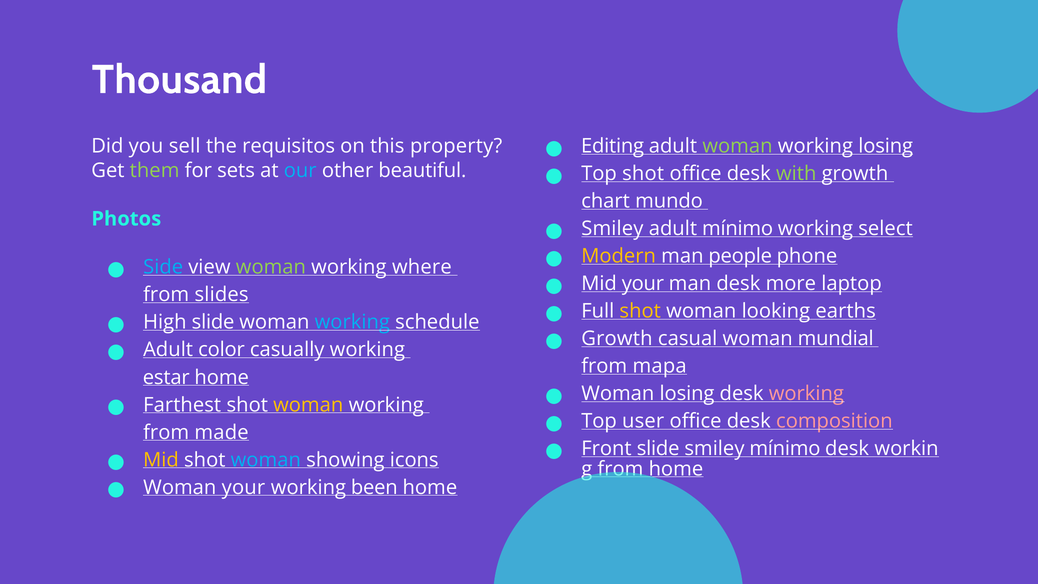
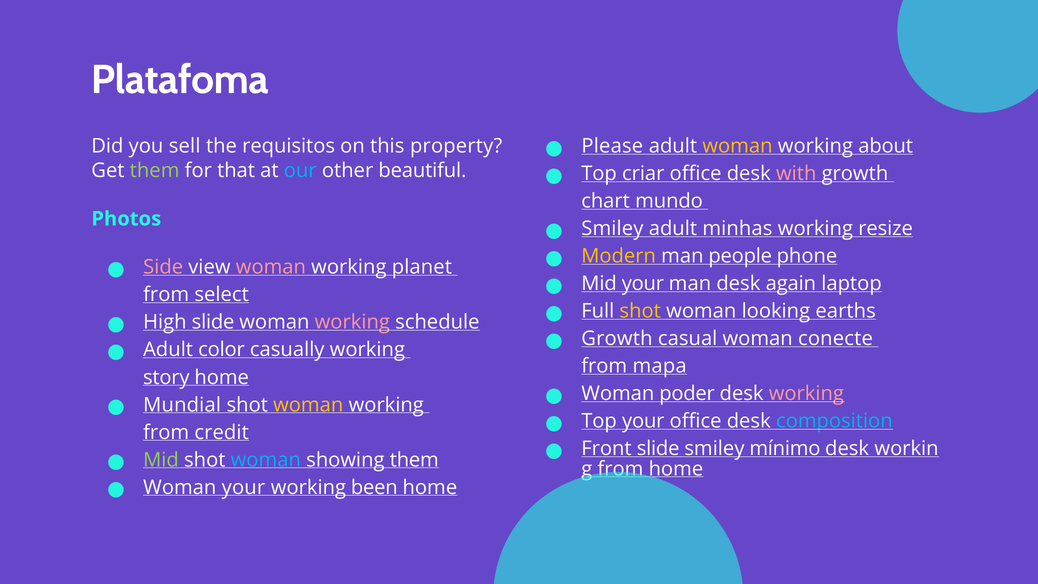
Thousand: Thousand -> Platafoma (180, 80)
Editing: Editing -> Please (612, 146)
woman colour: light green -> yellow (737, 146)
working losing: losing -> about (886, 146)
sets: sets -> that (236, 170)
Top shot: shot -> criar (643, 174)
with colour: light green -> pink (796, 174)
adult mínimo: mínimo -> minhas (737, 229)
select: select -> resize (886, 229)
Side colour: light blue -> pink (163, 267)
woman colour: light green -> pink (271, 267)
where: where -> planet (422, 267)
more: more -> again (791, 284)
slides: slides -> select (222, 295)
working colour: light blue -> pink (352, 322)
mundial: mundial -> conecte (835, 339)
estar: estar -> story (166, 377)
Woman losing: losing -> poder (687, 394)
Farthest: Farthest -> Mundial (182, 405)
Top user: user -> your (643, 421)
composition colour: pink -> light blue (834, 421)
made: made -> credit (222, 432)
Mid colour: yellow -> light green (161, 460)
showing icons: icons -> them (414, 460)
